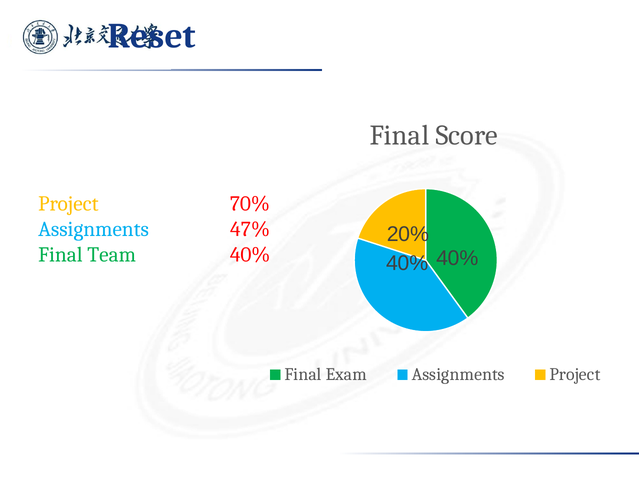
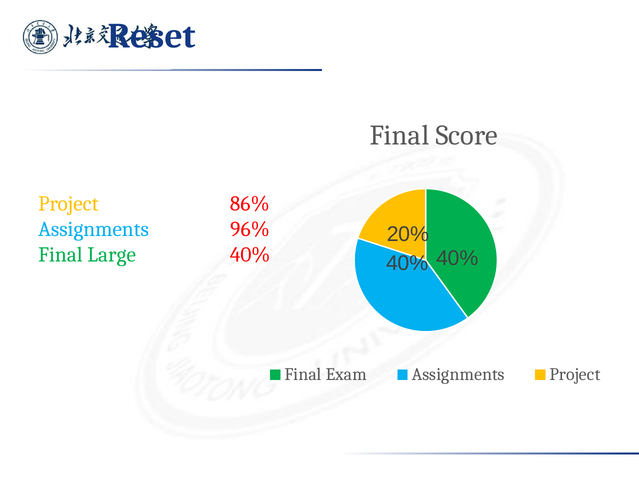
70%: 70% -> 86% (250, 204)
47%: 47% -> 96% (250, 229)
Team: Team -> Large (112, 255)
